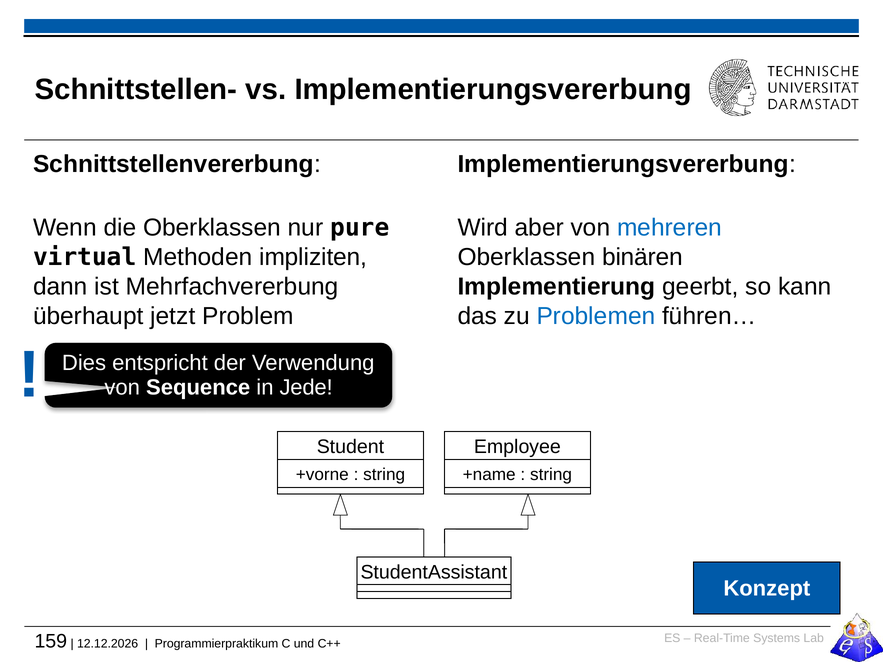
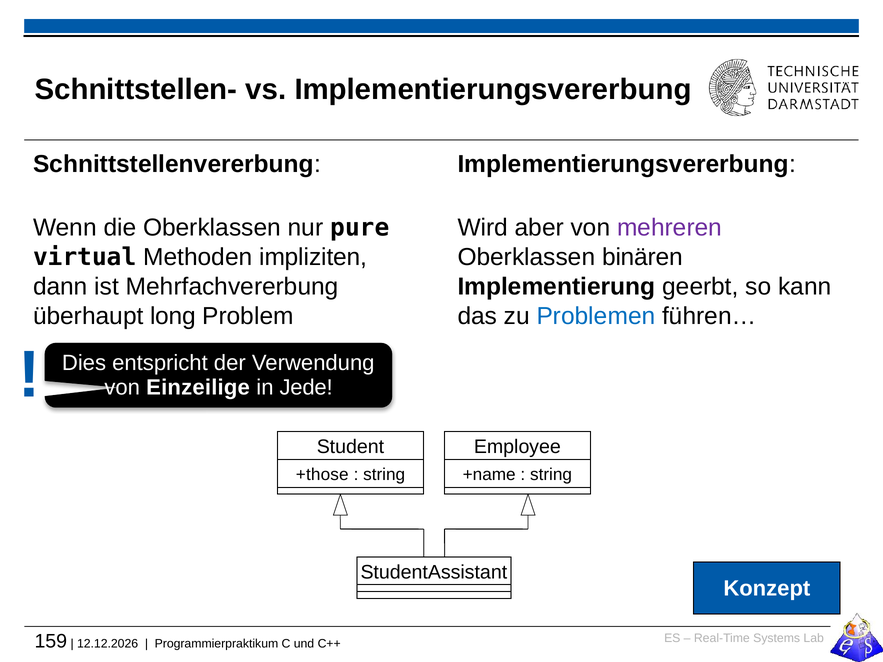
mehreren colour: blue -> purple (670, 228)
jetzt: jetzt -> long (173, 316)
Sequence: Sequence -> Einzeilige (198, 388)
+vorne: +vorne -> +those (322, 475)
